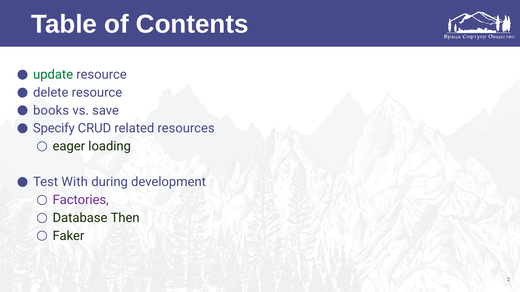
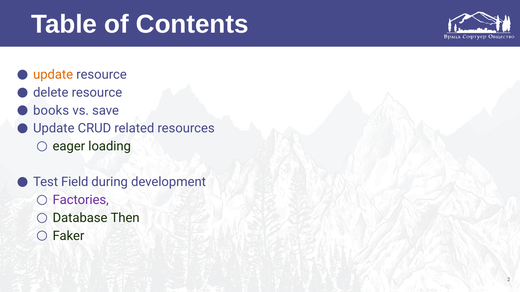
update colour: green -> orange (53, 75)
Specify: Specify -> Update (54, 129)
With: With -> Field (75, 182)
